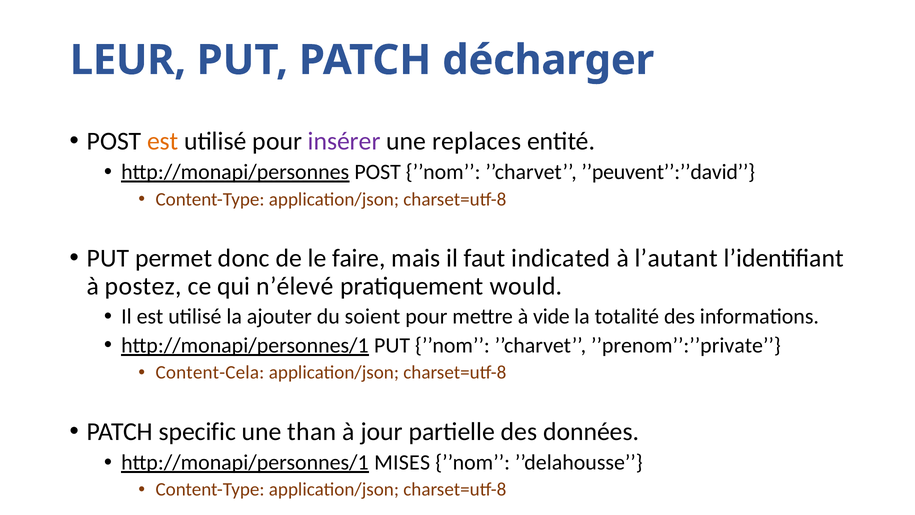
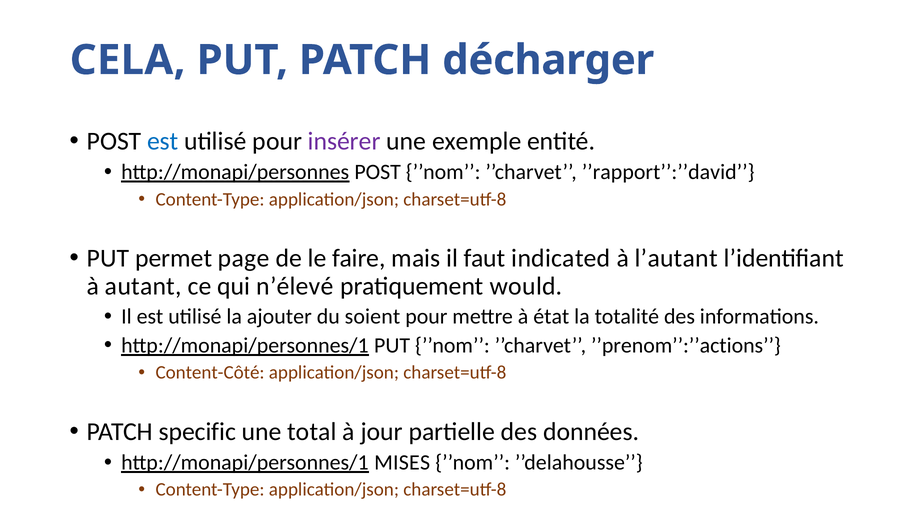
LEUR: LEUR -> CELA (128, 60)
est colour: orange -> blue (163, 141)
replaces: replaces -> exemple (477, 141)
’’peuvent’’:’’david: ’’peuvent’’:’’david -> ’’rapport’’:’’david (668, 172)
donc: donc -> page (244, 258)
postez: postez -> autant (143, 286)
vide: vide -> état (551, 317)
’’prenom’’:’’private: ’’prenom’’:’’private -> ’’prenom’’:’’actions (686, 345)
Content-Cela: Content-Cela -> Content-Côté (210, 372)
than: than -> total (312, 431)
